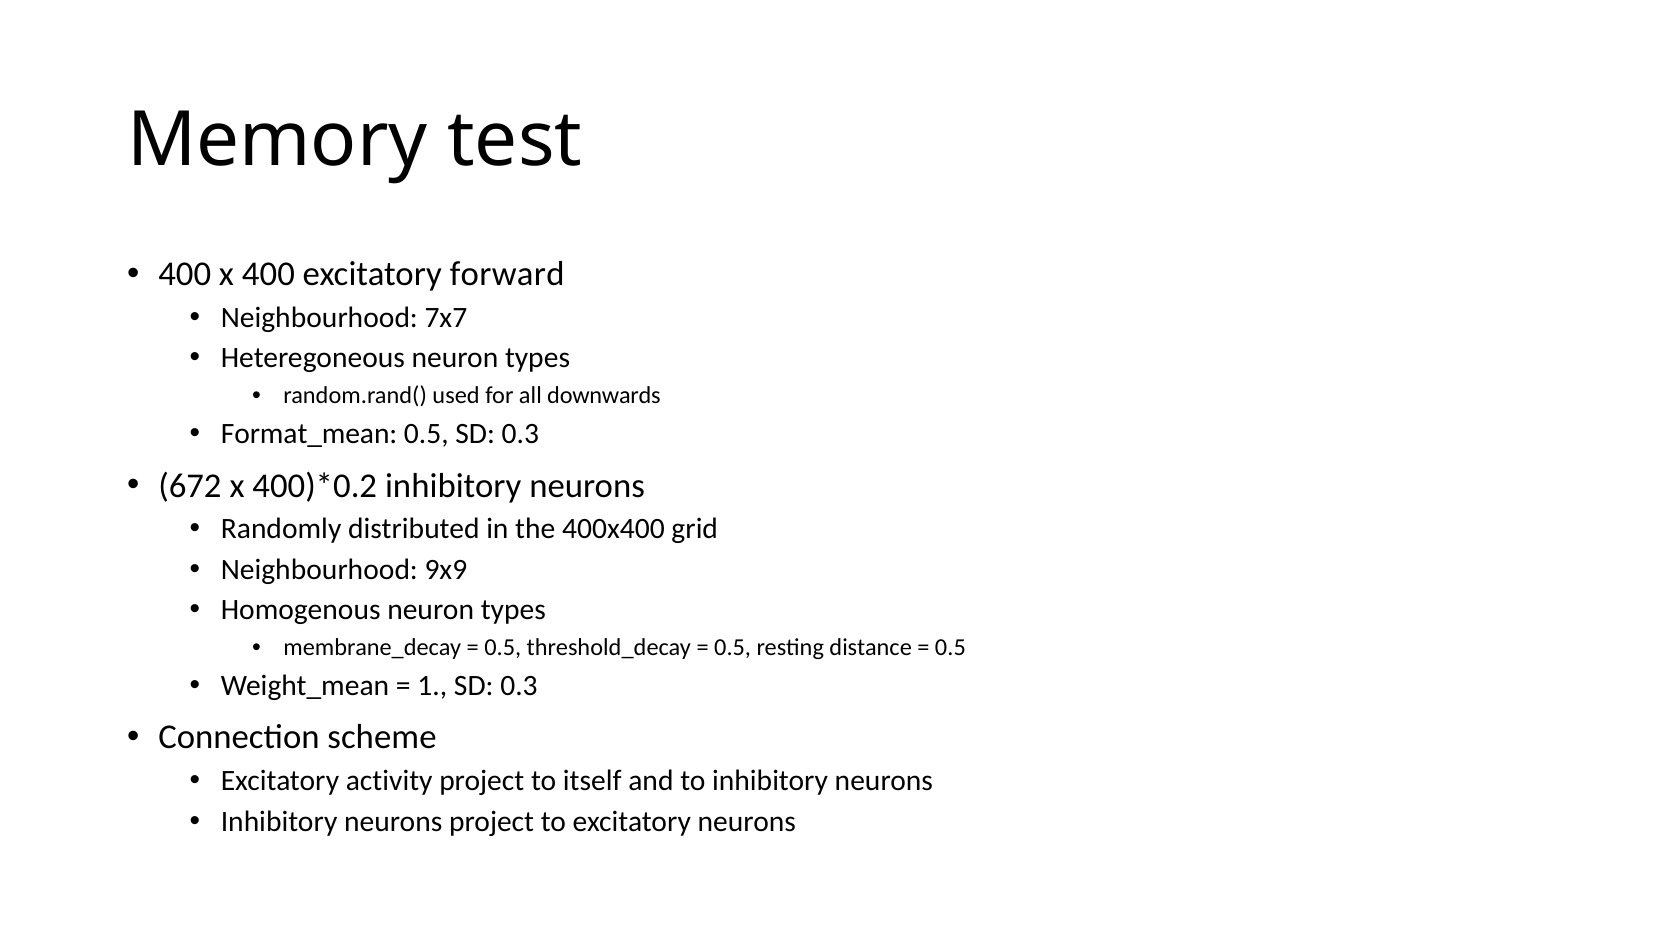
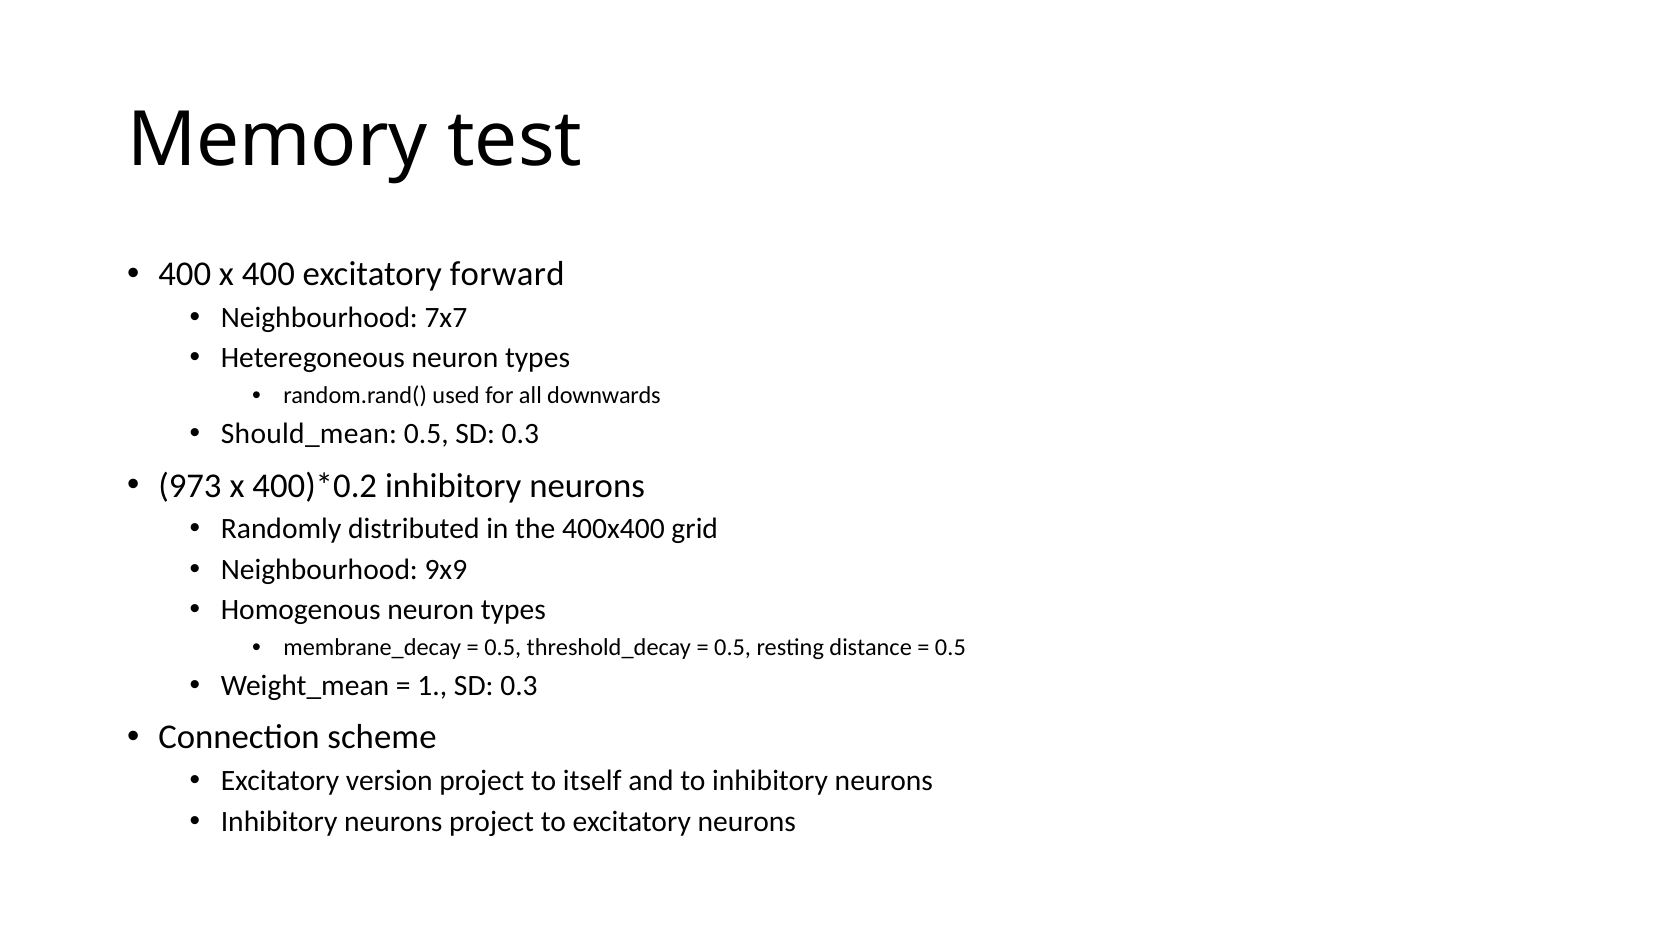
Format_mean: Format_mean -> Should_mean (309, 434)
672: 672 -> 973 (190, 486)
activity: activity -> version (389, 781)
